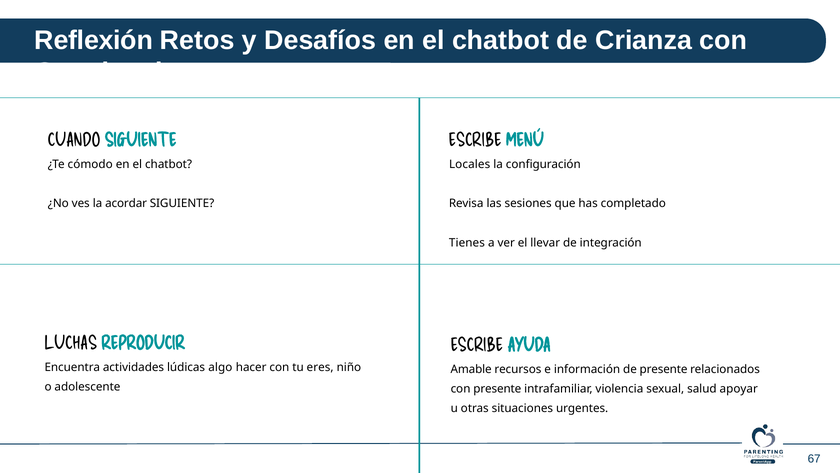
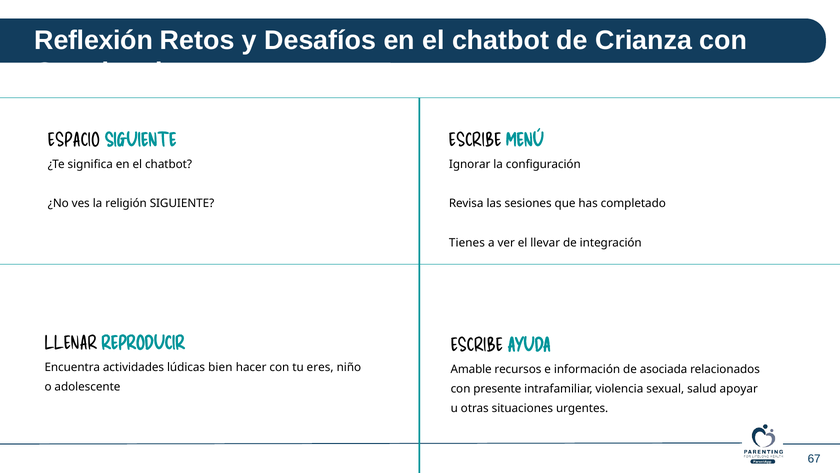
CUANDO: CUANDO -> ESPACIO (74, 140)
cómodo: cómodo -> significa (90, 164)
Locales: Locales -> Ignorar (470, 164)
acordar: acordar -> religión (126, 203)
LUCHAS: LUCHAS -> LLENAR (71, 343)
algo: algo -> bien (220, 367)
de presente: presente -> asociada (664, 369)
